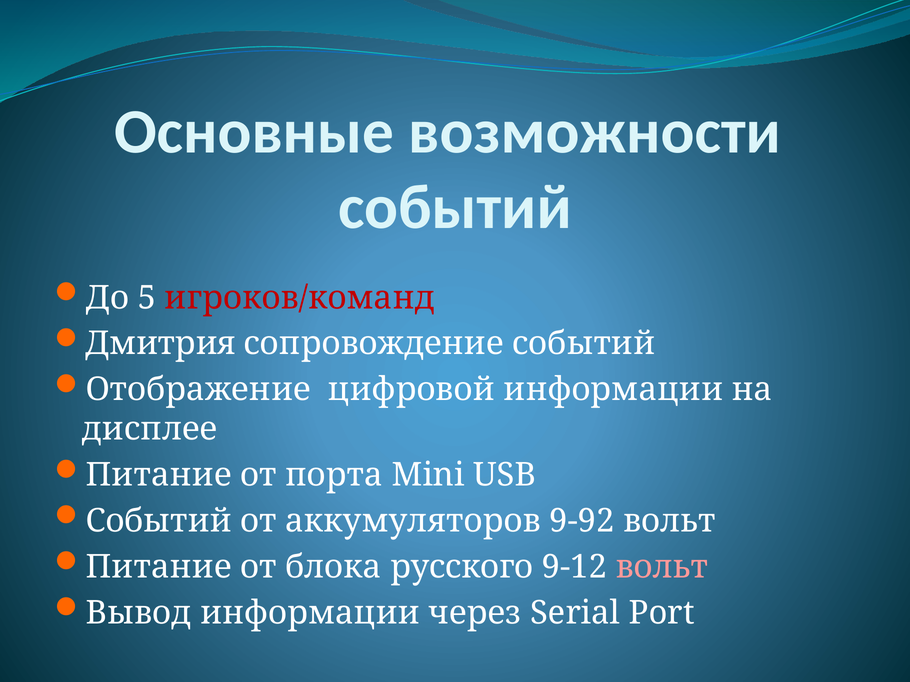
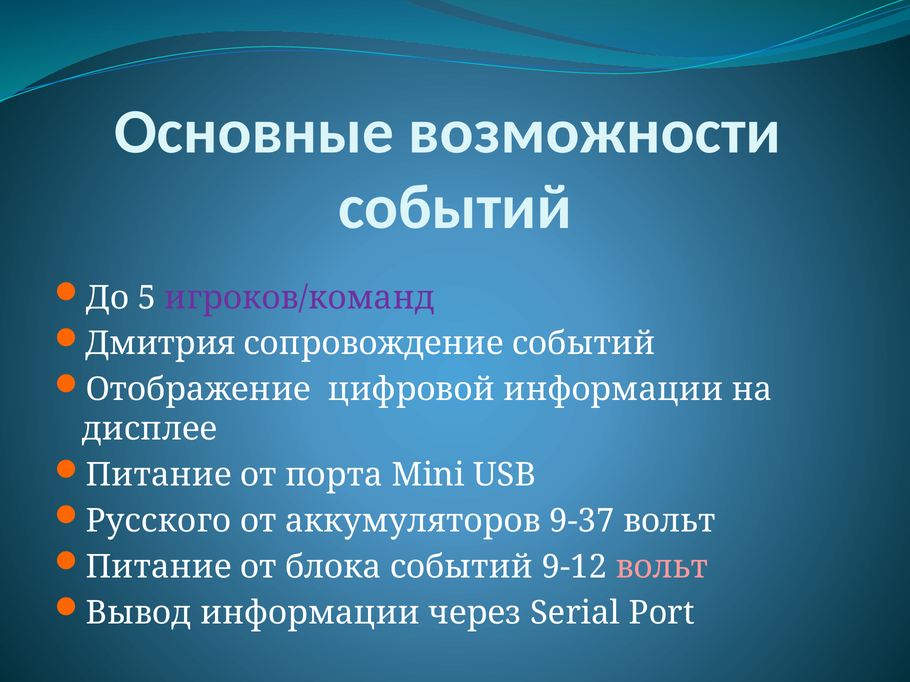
игроков/команд colour: red -> purple (300, 298)
Событий: Событий -> Русского (159, 521)
9-92: 9-92 -> 9-37 (582, 521)
блока русского: русского -> событий (462, 567)
